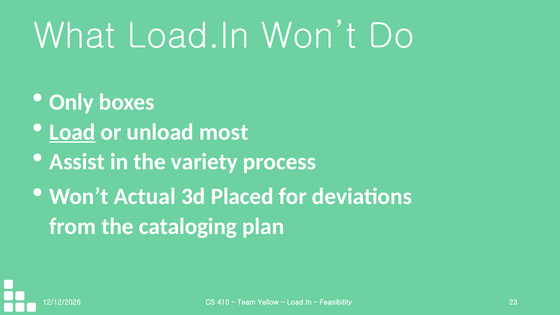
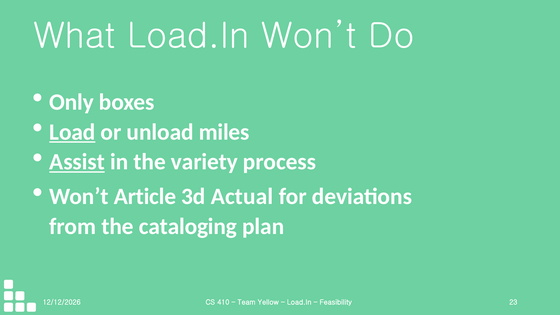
most: most -> miles (224, 132)
Assist underline: none -> present (77, 162)
Actual: Actual -> Article (145, 197)
Placed: Placed -> Actual (242, 197)
